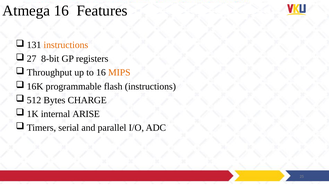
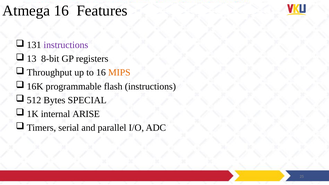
instructions colour: orange -> purple (66, 45)
27: 27 -> 13 (32, 59)
CHARGE: CHARGE -> SPECIAL (87, 100)
